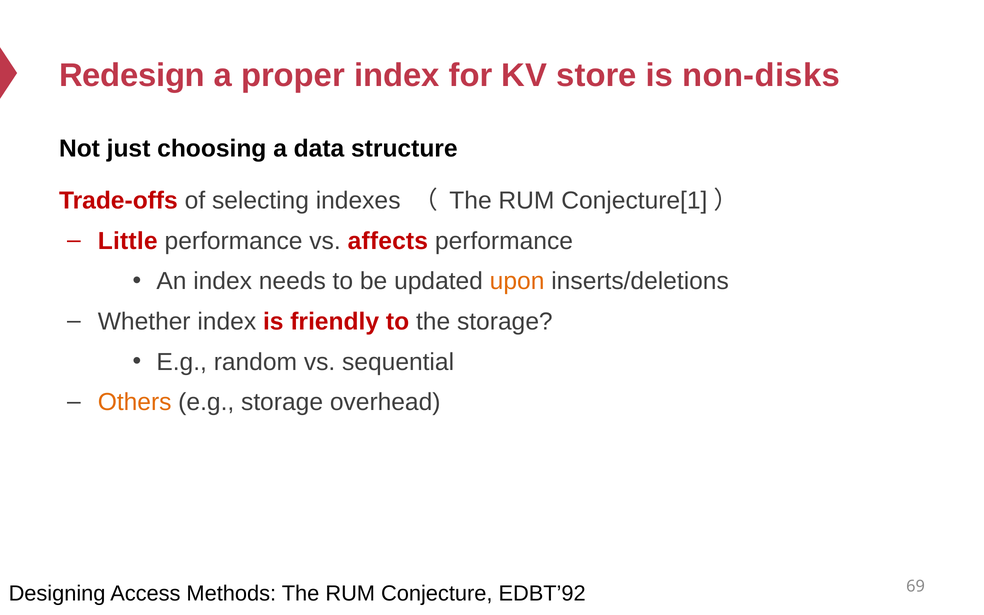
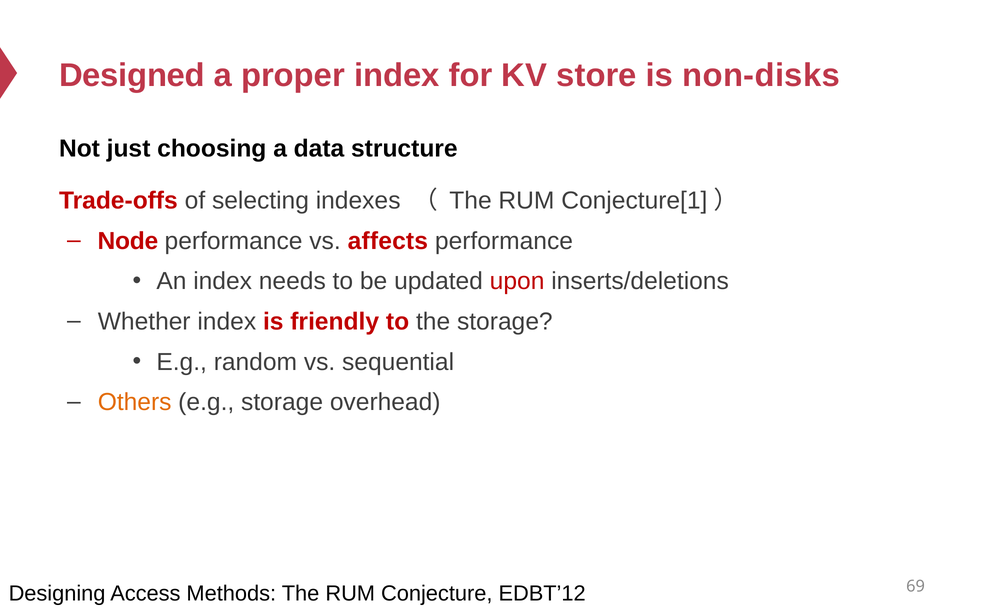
Redesign: Redesign -> Designed (132, 75)
Little: Little -> Node (128, 241)
upon colour: orange -> red (517, 281)
EDBT’92: EDBT’92 -> EDBT’12 (542, 594)
